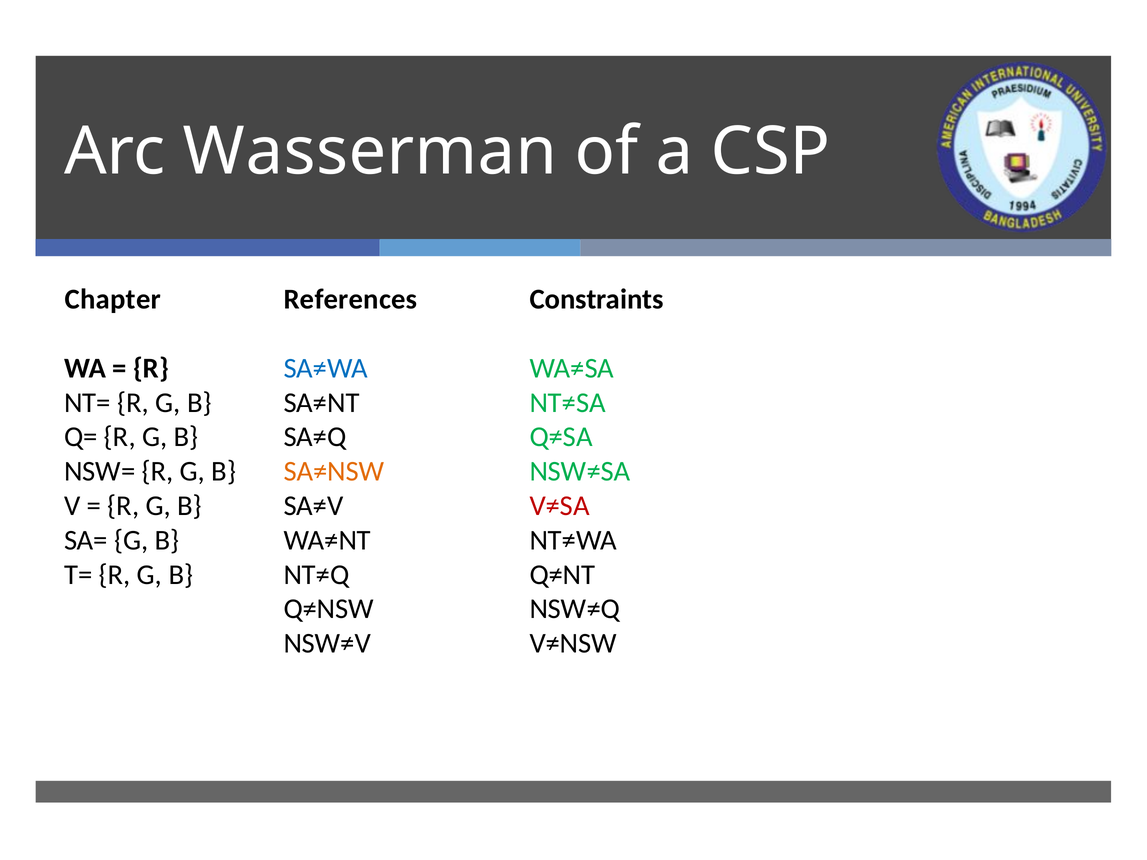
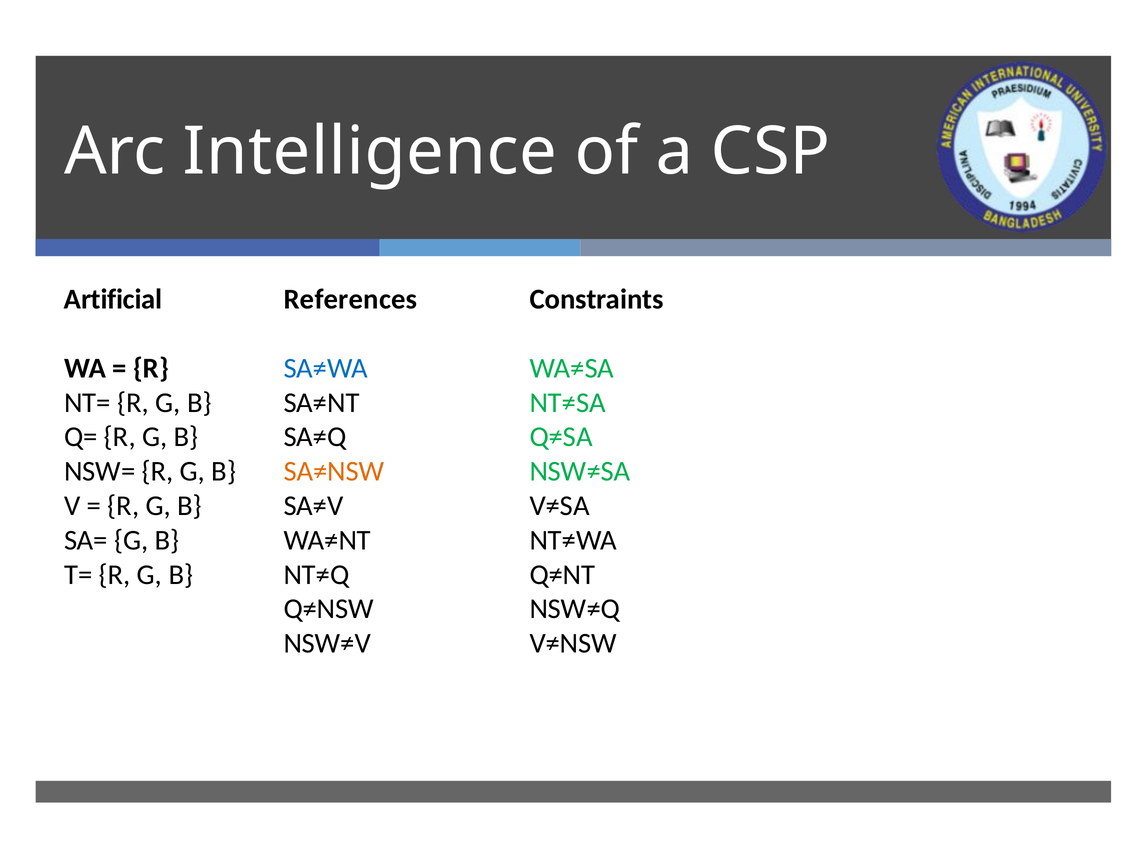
Wasserman: Wasserman -> Intelligence (370, 152)
Chapter: Chapter -> Artificial (113, 299)
V≠SA colour: red -> black (560, 506)
